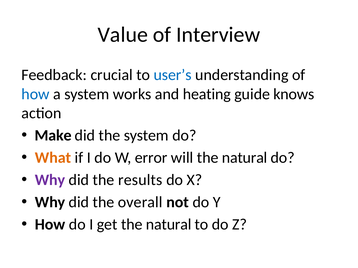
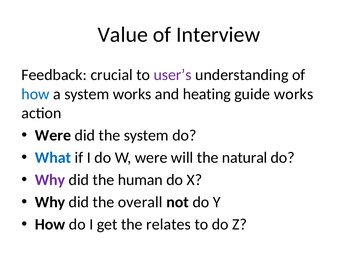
user’s colour: blue -> purple (173, 75)
guide knows: knows -> works (294, 94)
Make: Make -> Were (53, 136)
What colour: orange -> blue (53, 158)
W error: error -> were (151, 158)
results: results -> human (140, 180)
get the natural: natural -> relates (169, 225)
